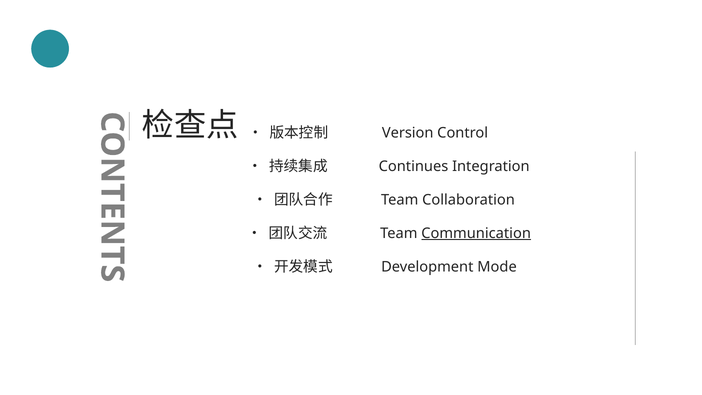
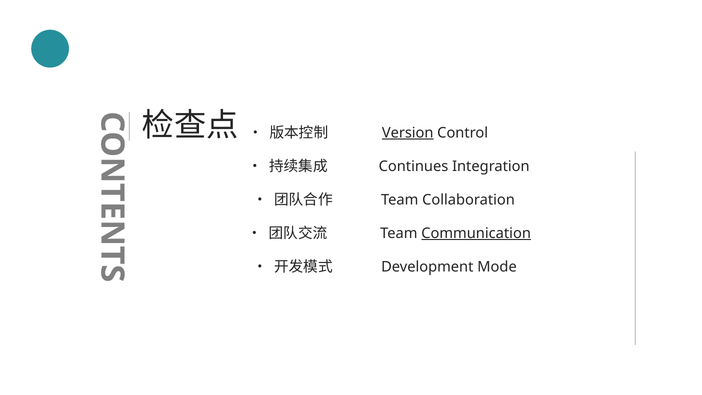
Version underline: none -> present (408, 133)
